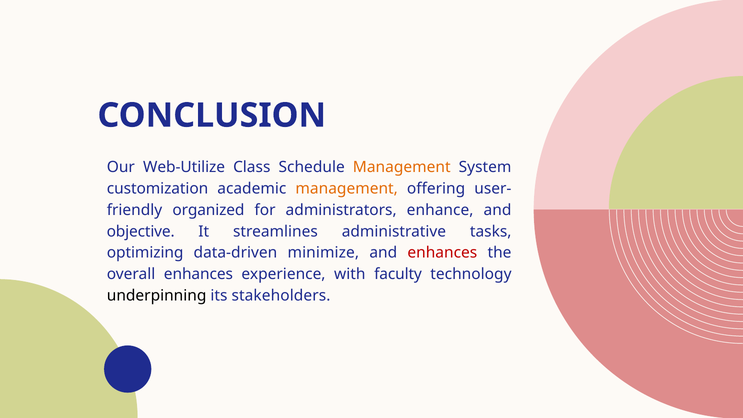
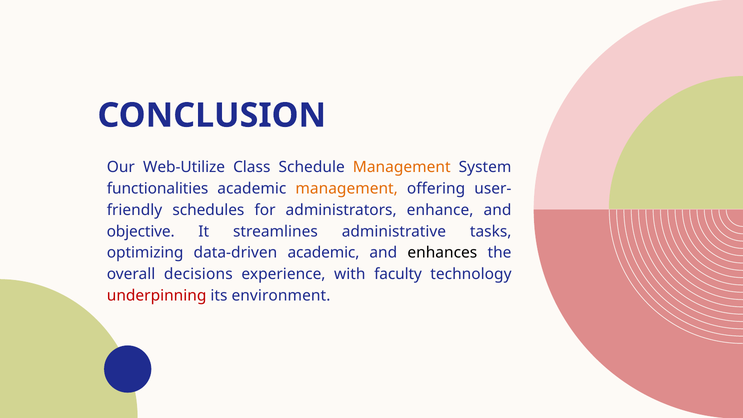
customization: customization -> functionalities (158, 189)
organized: organized -> schedules (208, 210)
data-driven minimize: minimize -> academic (323, 253)
enhances colour: red -> black (442, 253)
overall enhances: enhances -> decisions (198, 274)
underpinning colour: black -> red (157, 296)
stakeholders: stakeholders -> environment (281, 296)
